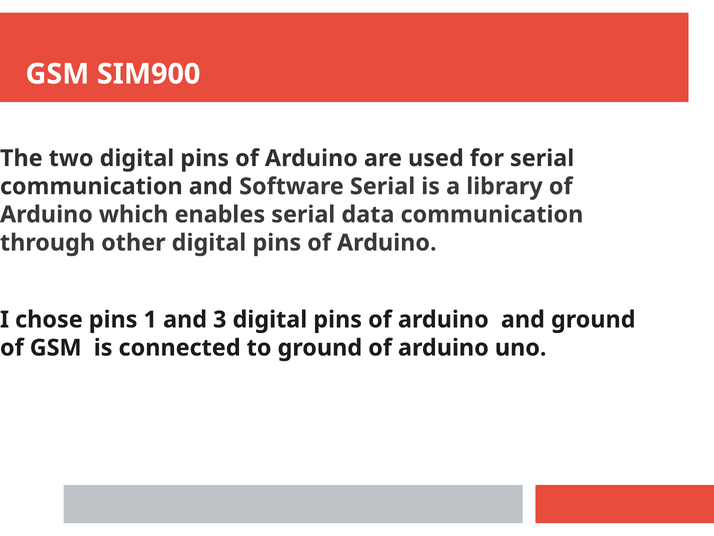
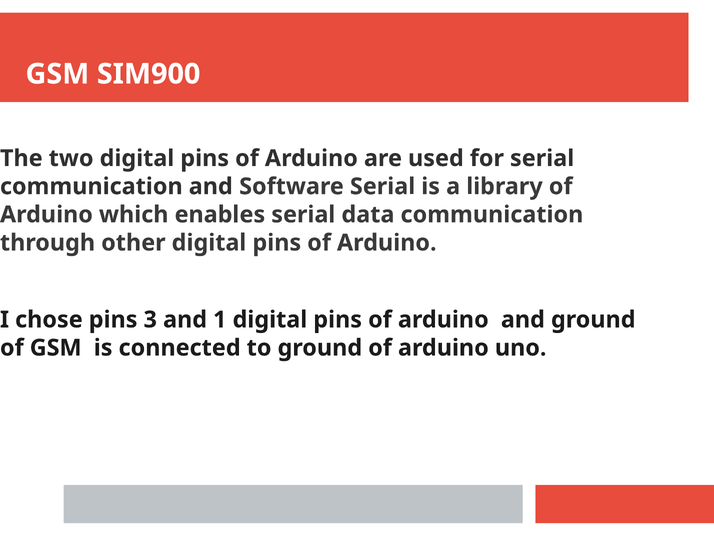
1: 1 -> 3 (150, 319)
3: 3 -> 1 (220, 319)
